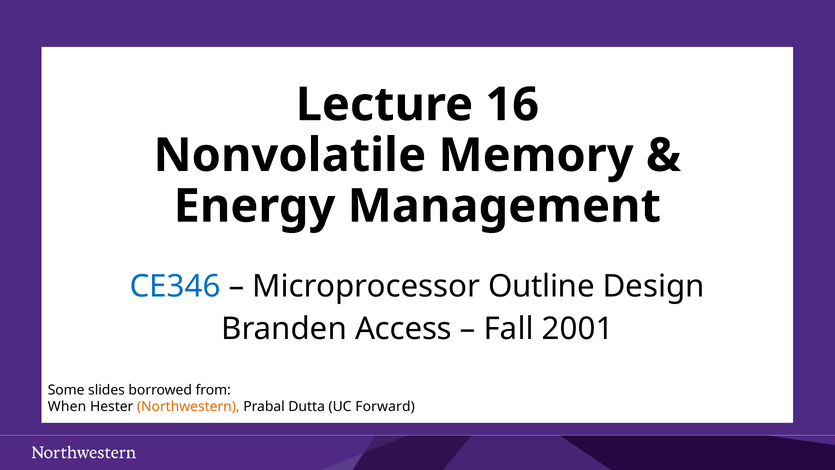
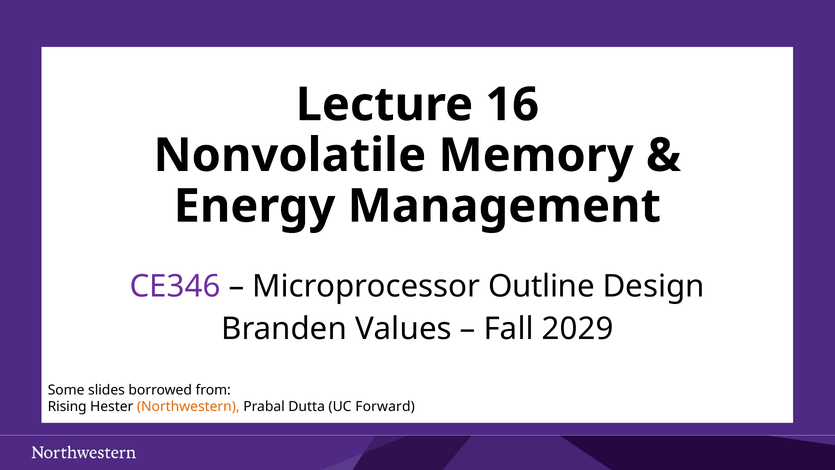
CE346 colour: blue -> purple (175, 286)
Access: Access -> Values (403, 329)
2001: 2001 -> 2029 (578, 329)
When: When -> Rising (67, 407)
